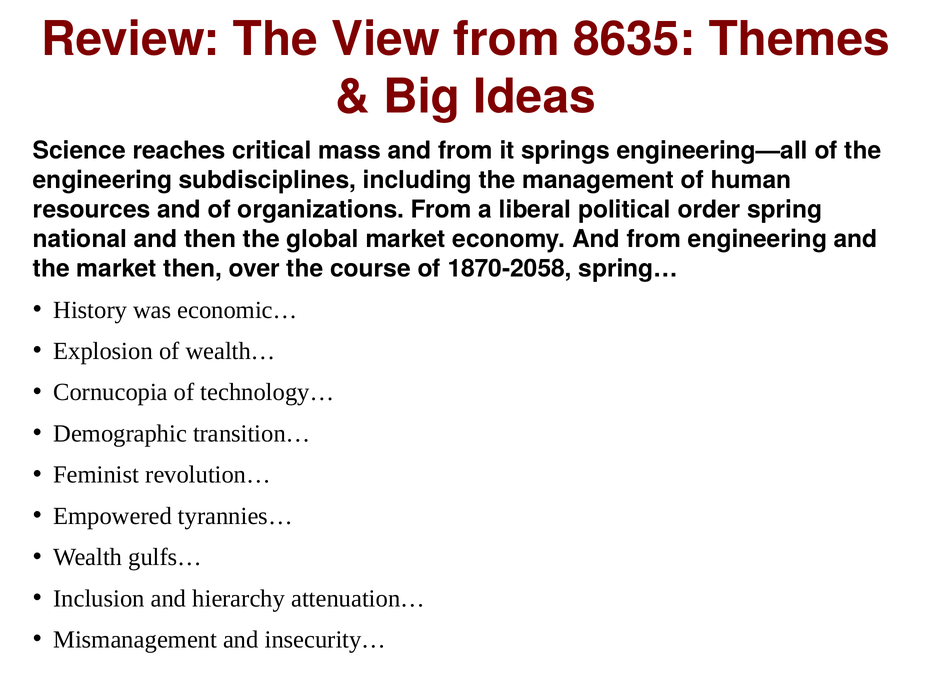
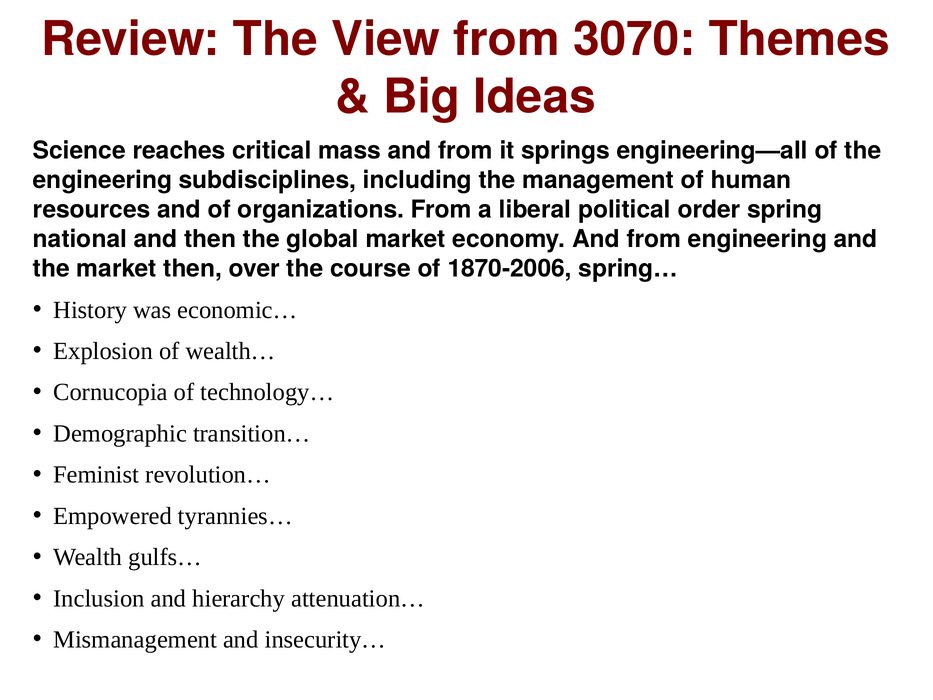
8635: 8635 -> 3070 (634, 39)
1870-2058: 1870-2058 -> 1870-2006 (510, 269)
